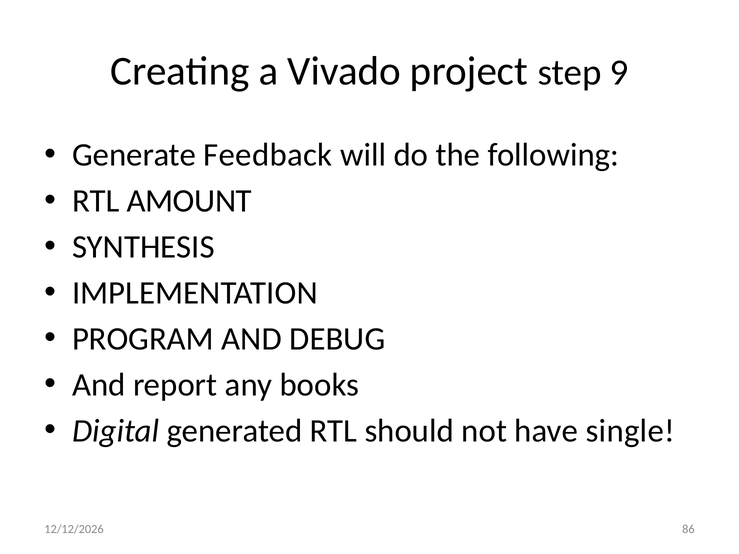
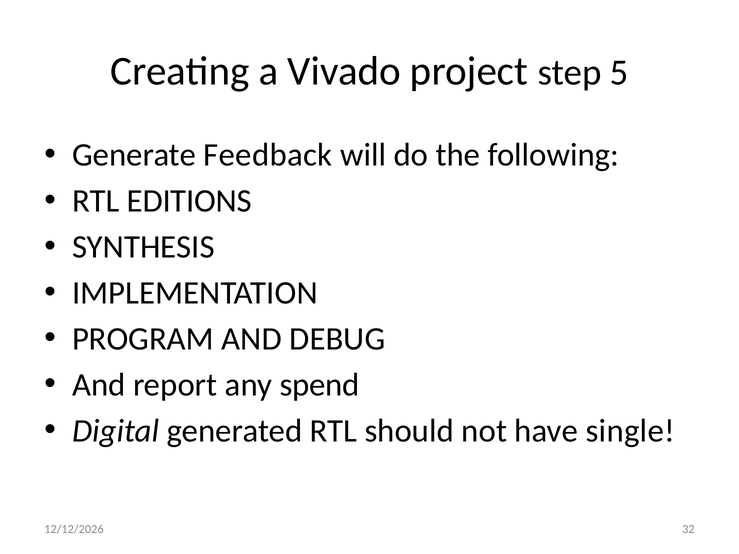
9: 9 -> 5 (619, 73)
AMOUNT: AMOUNT -> EDITIONS (189, 201)
books: books -> spend (320, 385)
86: 86 -> 32 (688, 529)
